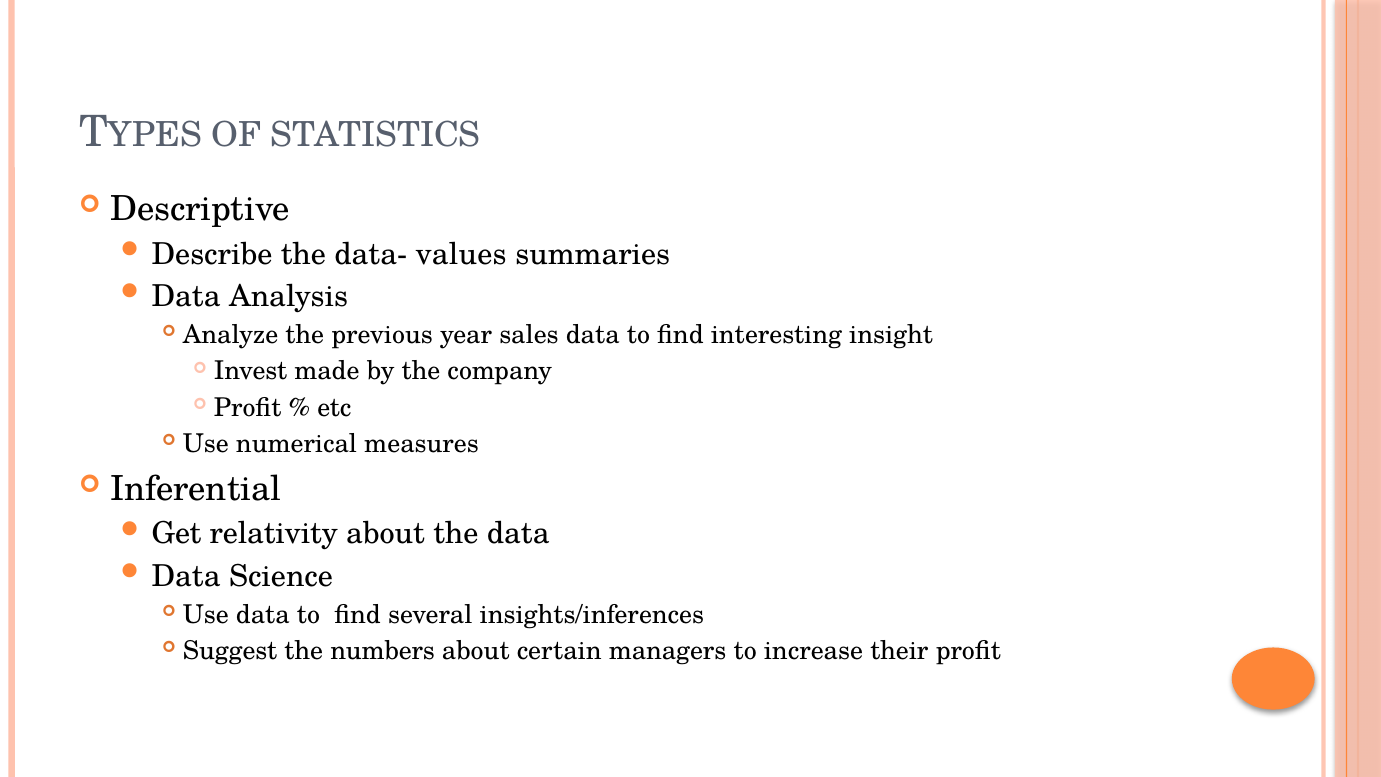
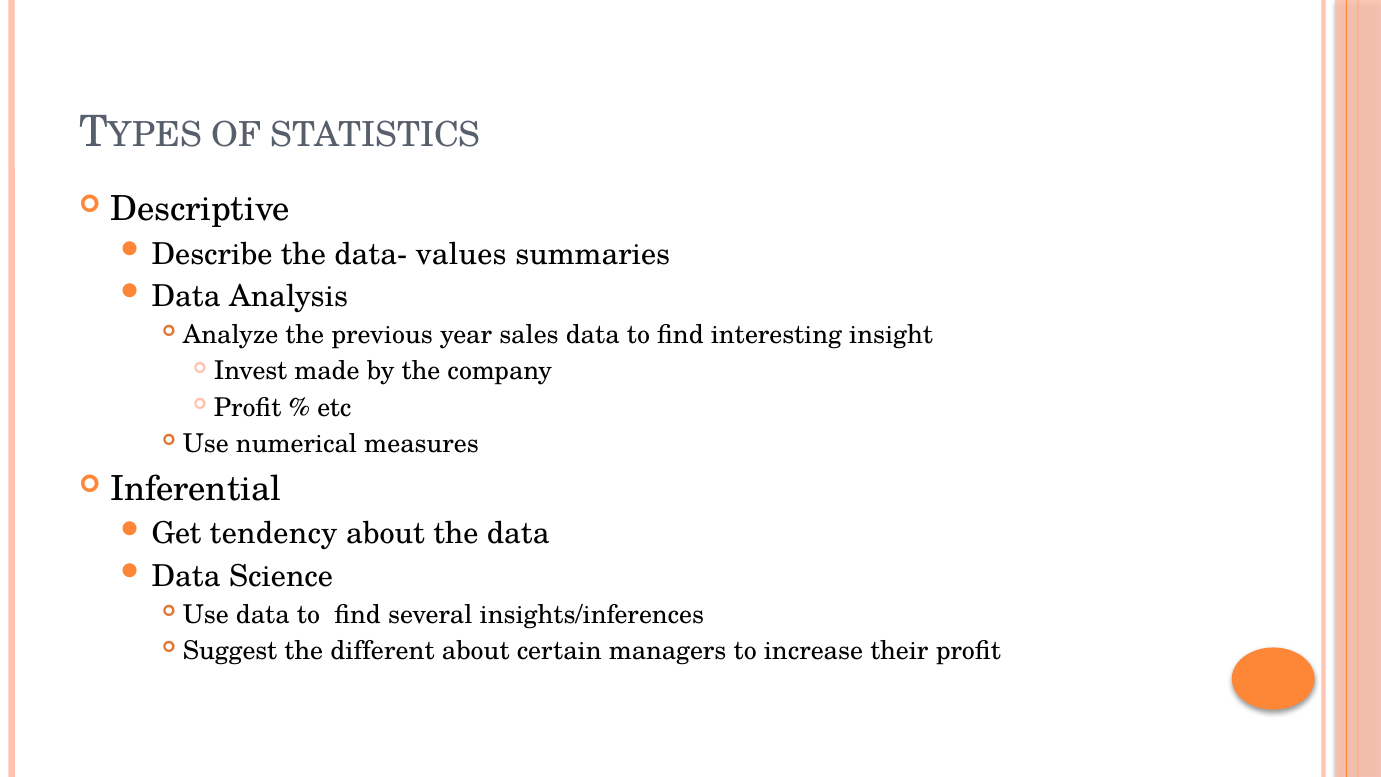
relativity: relativity -> tendency (274, 534)
numbers: numbers -> different (383, 651)
